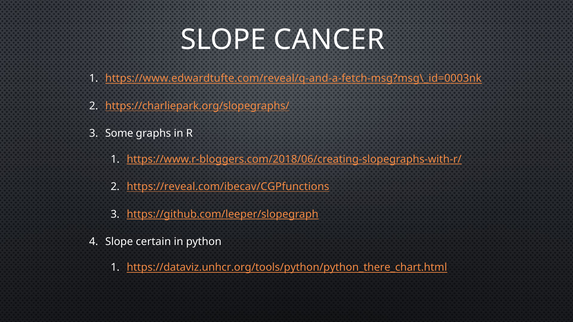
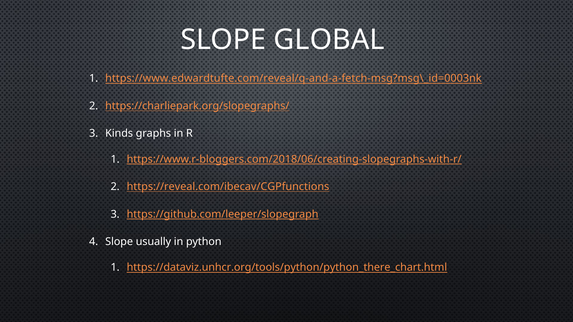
CANCER: CANCER -> GLOBAL (329, 40)
Some: Some -> Kinds (119, 134)
certain: certain -> usually (153, 242)
